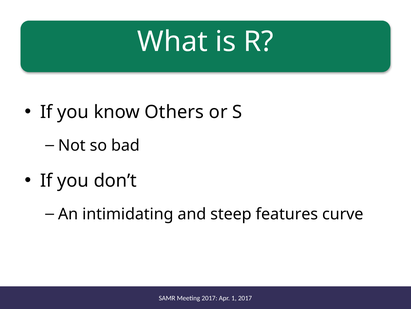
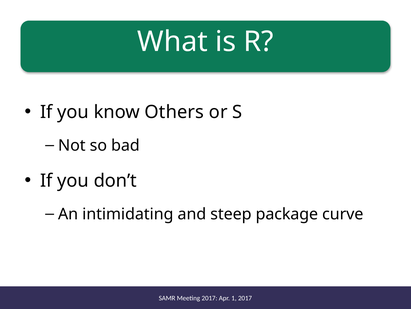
features: features -> package (287, 214)
